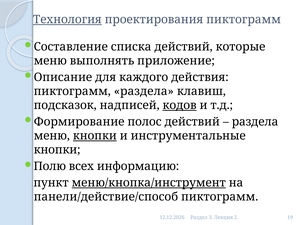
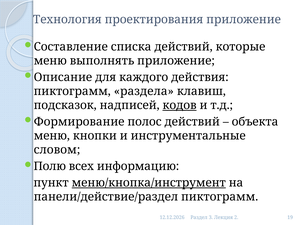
Технология underline: present -> none (67, 20)
проектирования пиктограмм: пиктограмм -> приложение (244, 20)
раздела: раздела -> объекта (255, 122)
кнопки underline: present -> none (95, 136)
кнопки: кнопки -> словом (57, 150)
панели/действие/способ: панели/действие/способ -> панели/действие/раздел (106, 197)
